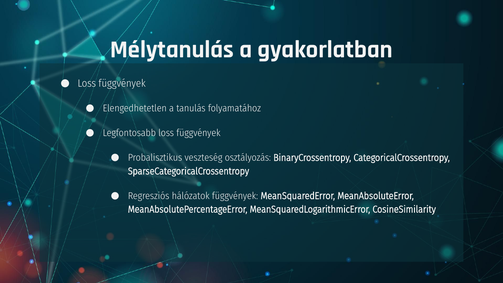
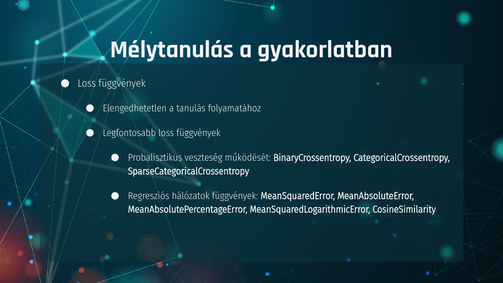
osztályozás: osztályozás -> működését (248, 158)
